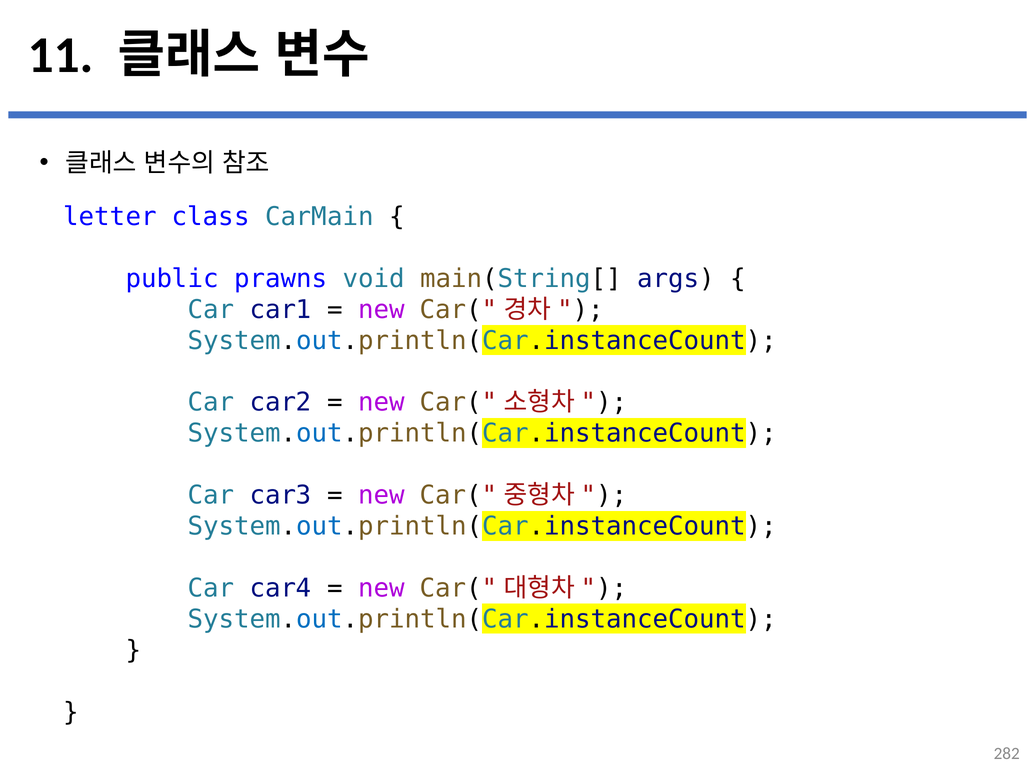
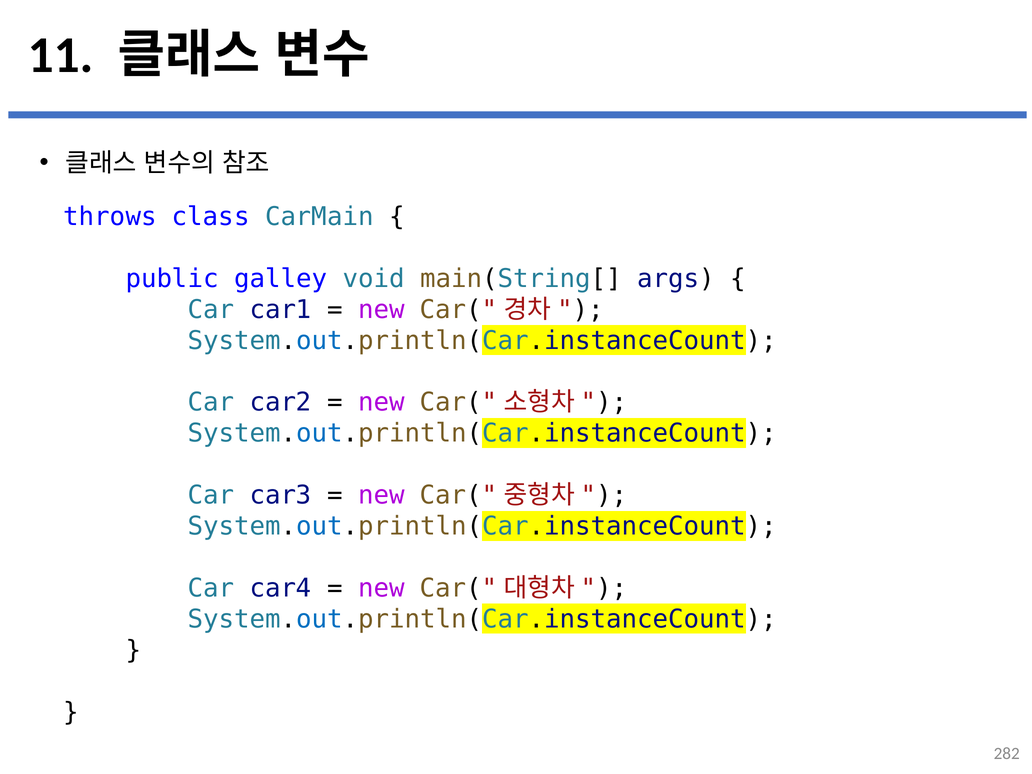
letter: letter -> throws (110, 217)
prawns: prawns -> galley (281, 279)
